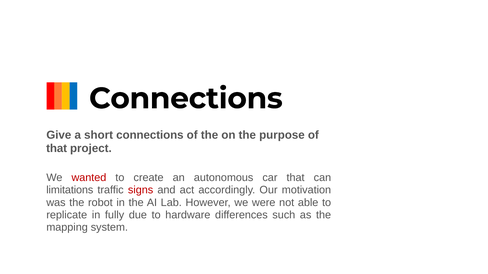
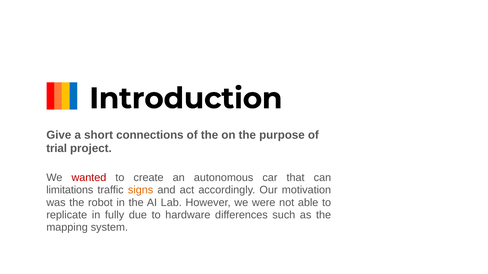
Connections: Connections -> Introduction (186, 99)
that: that -> trial (57, 149)
signs colour: red -> orange (141, 190)
